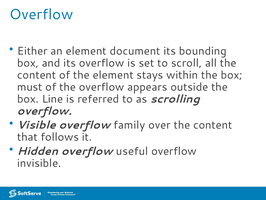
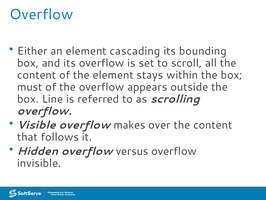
document: document -> cascading (135, 51)
family: family -> makes (129, 125)
useful: useful -> versus (132, 151)
